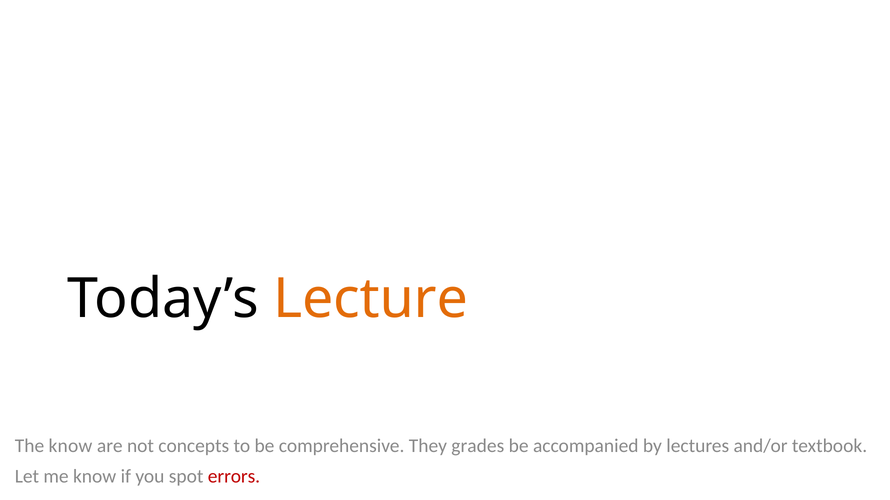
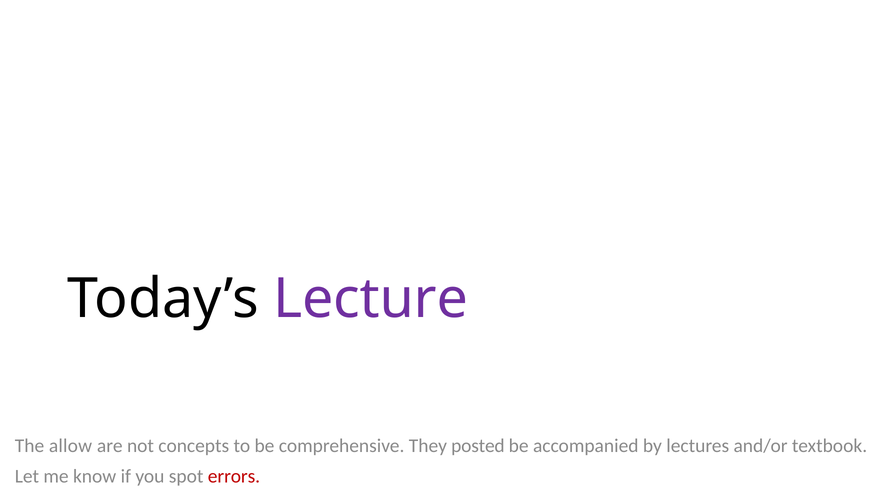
Lecture colour: orange -> purple (371, 299)
The know: know -> allow (70, 446)
grades: grades -> posted (478, 446)
